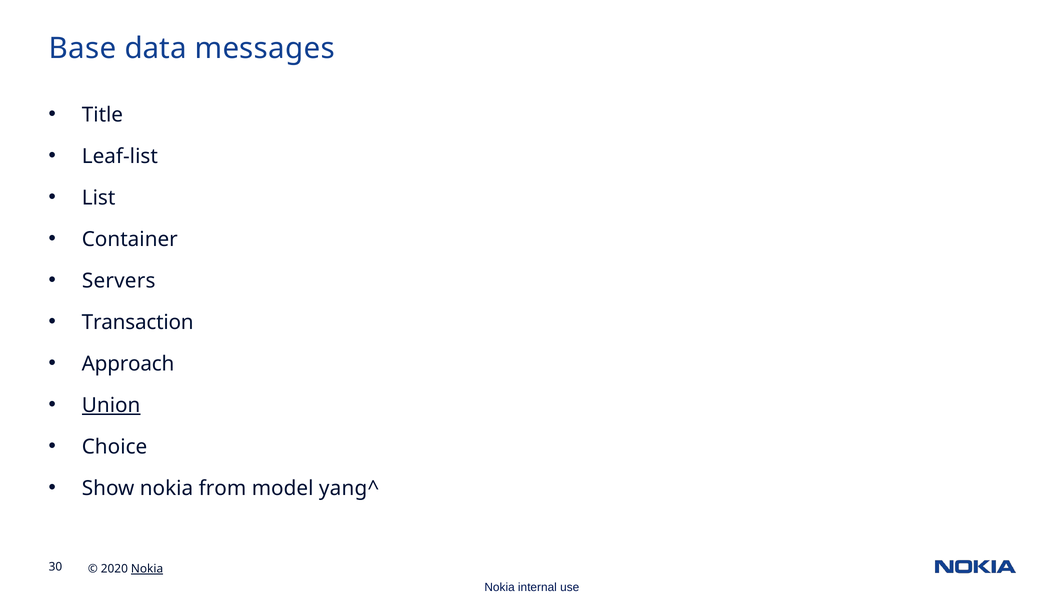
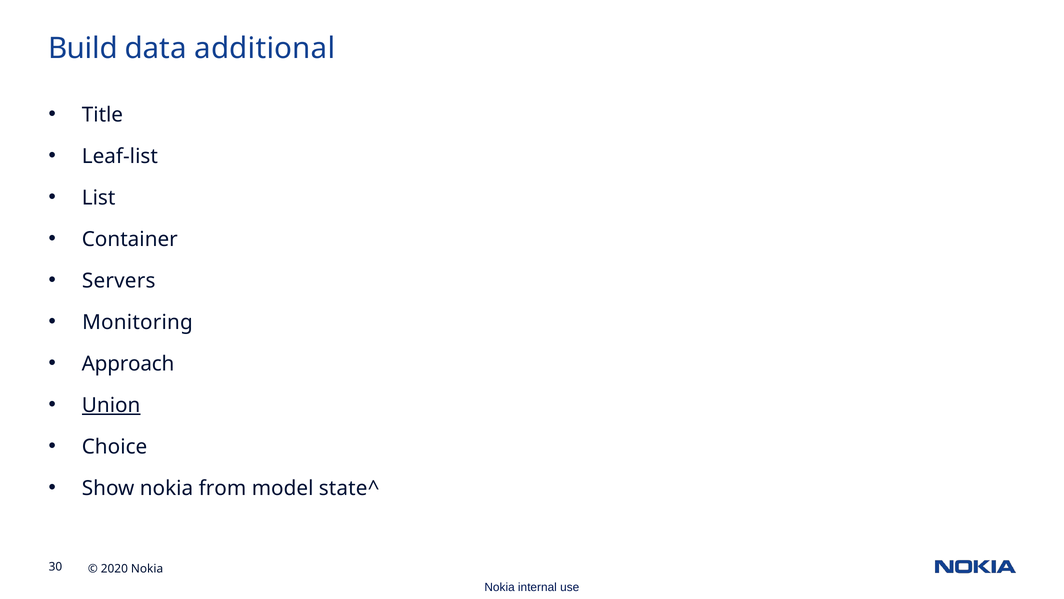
Base: Base -> Build (83, 48)
messages: messages -> additional (265, 48)
Transaction: Transaction -> Monitoring (137, 322)
yang^: yang^ -> state^ (349, 488)
Nokia underline: present -> none (147, 568)
